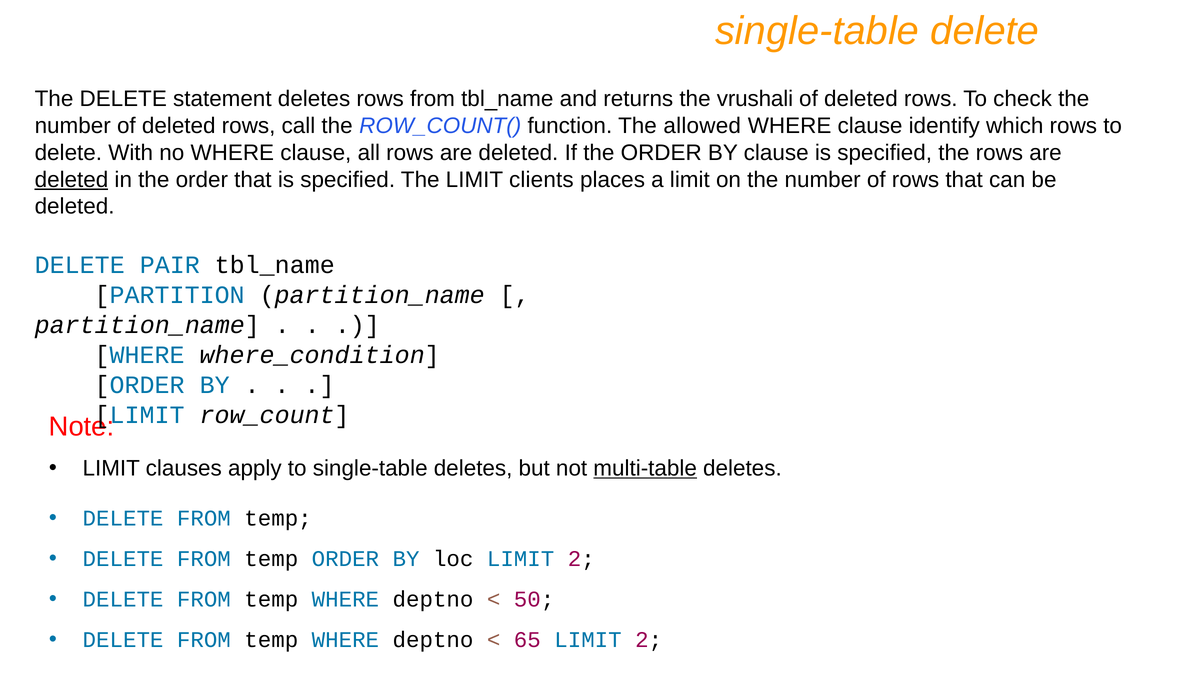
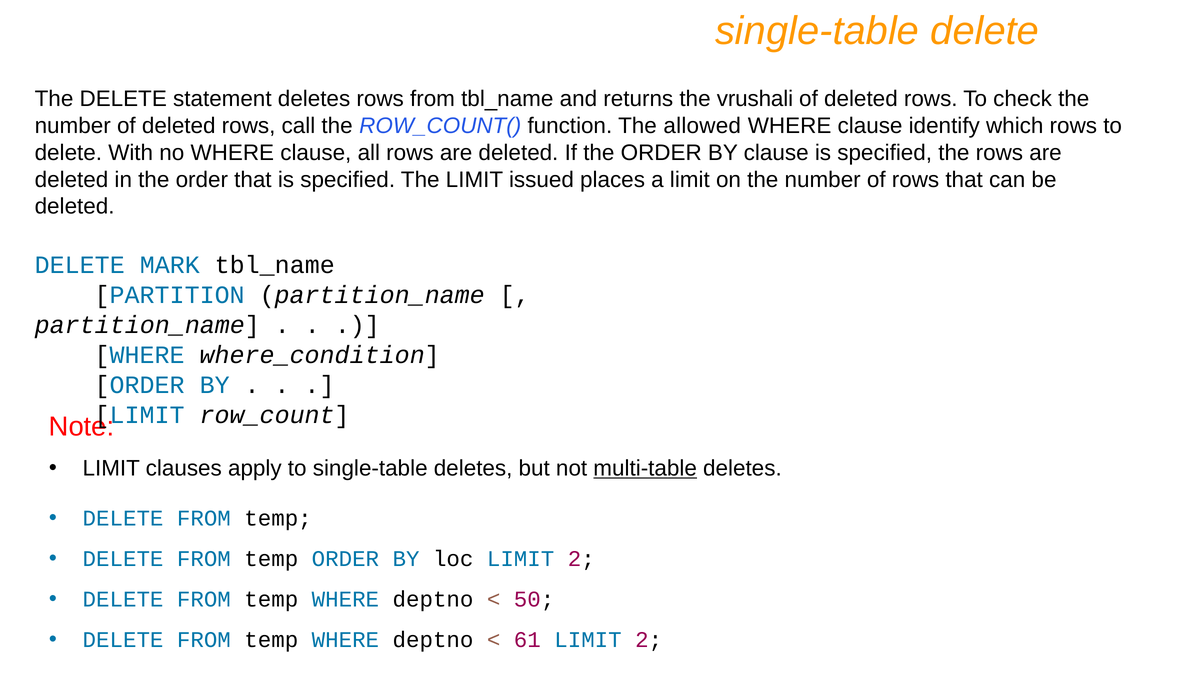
deleted underline: present -> none (71, 180)
clients: clients -> issued (541, 180)
PAIR: PAIR -> MARK (170, 265)
65: 65 -> 61 (527, 640)
